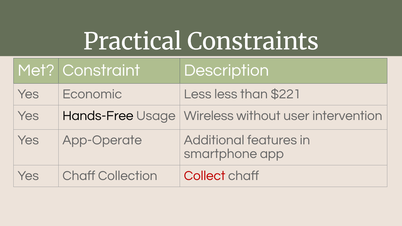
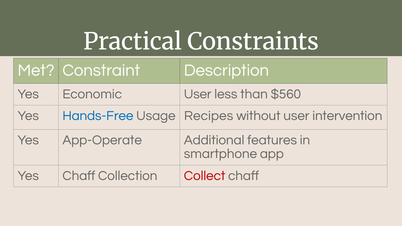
Economic Less: Less -> User (198, 94)
$221: $221 -> $560 (286, 94)
Hands-Free colour: black -> blue (98, 116)
Wireless: Wireless -> Recipes (209, 116)
